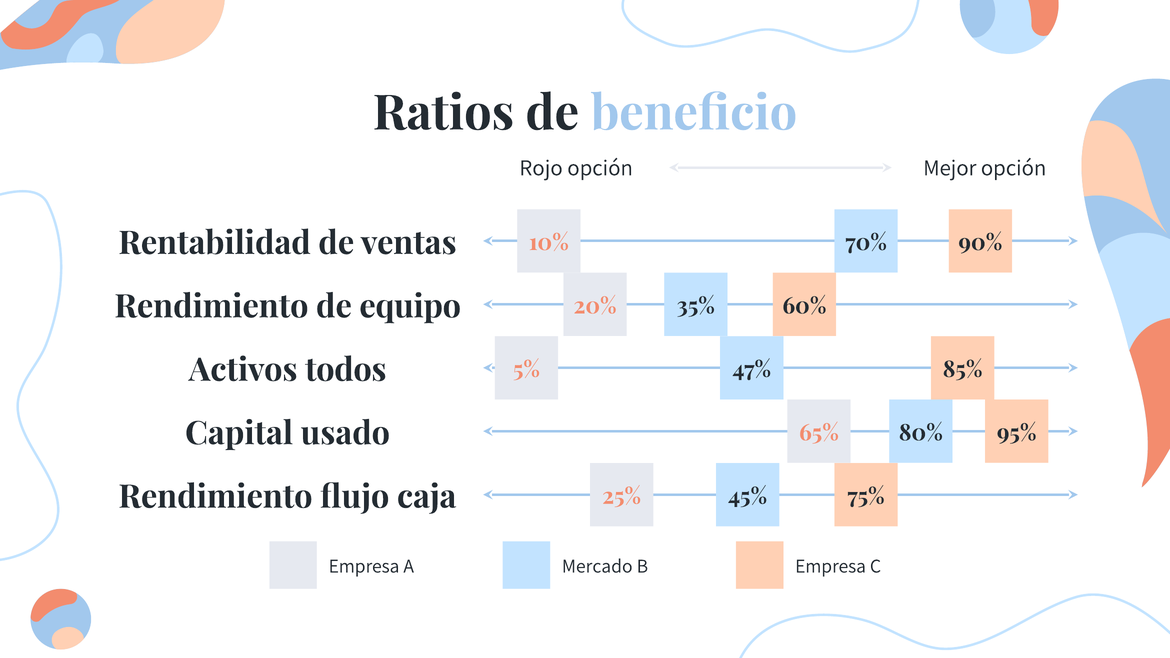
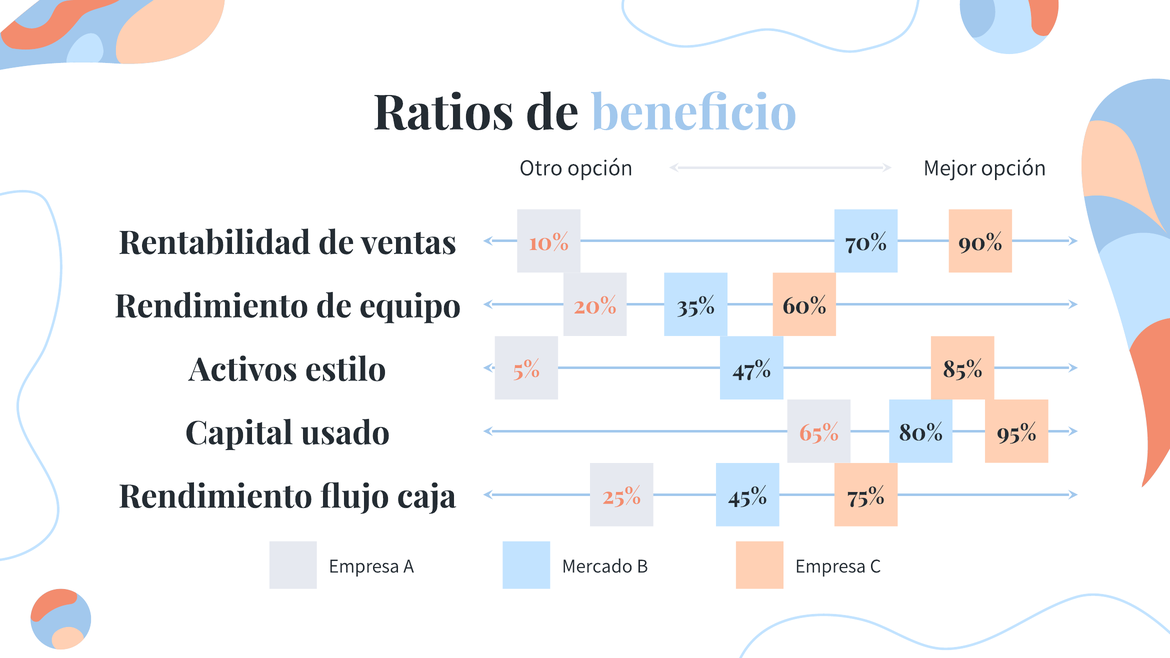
Rojo: Rojo -> Otro (541, 168)
todos: todos -> estilo (346, 370)
